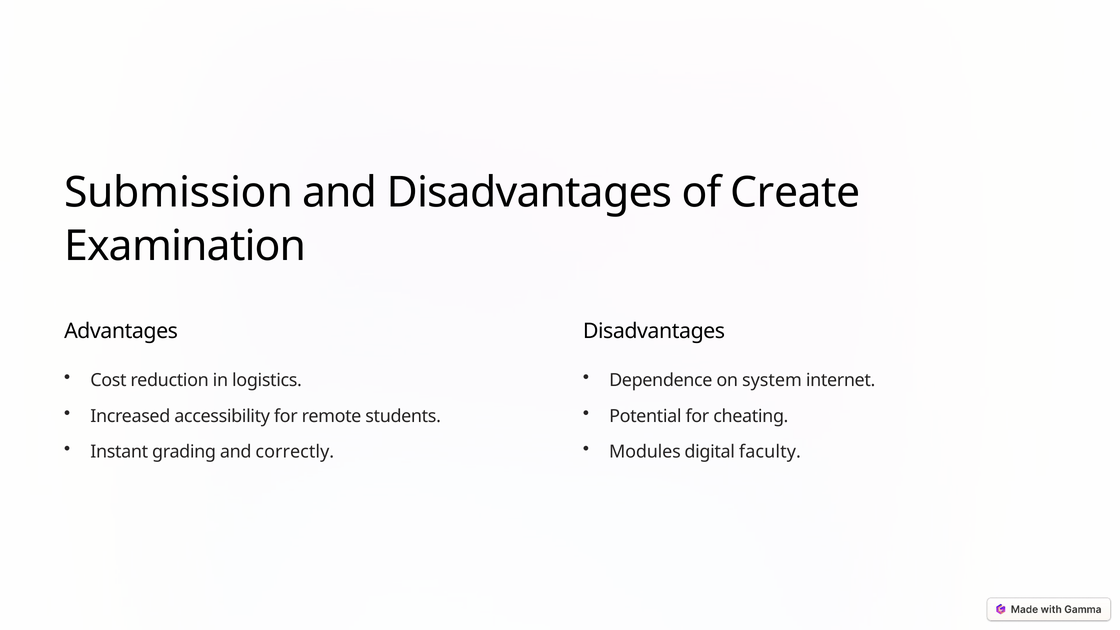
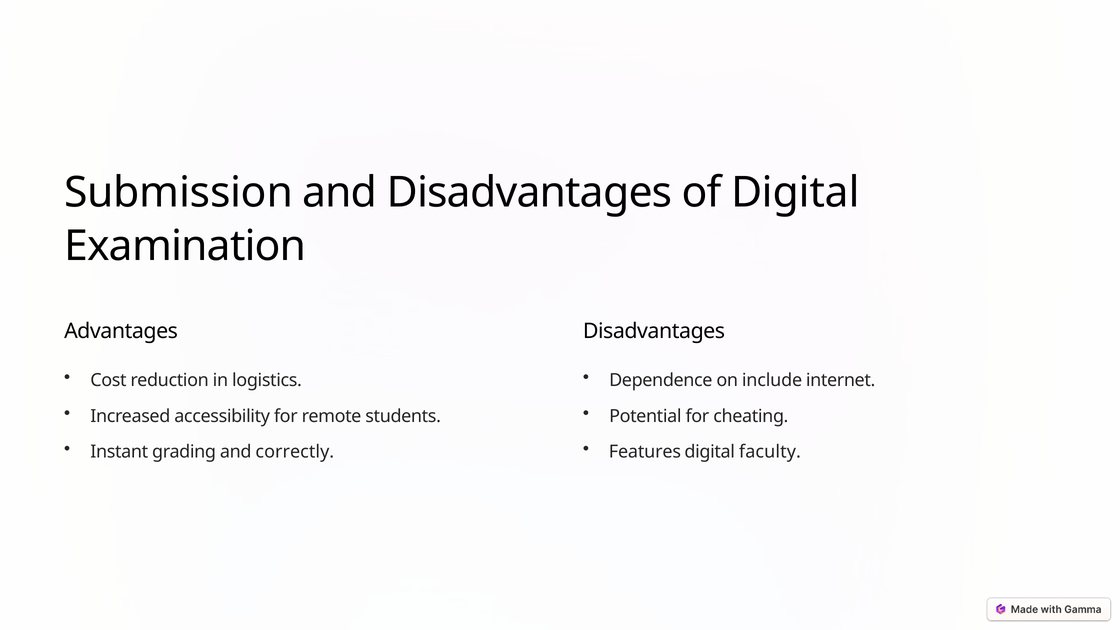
of Create: Create -> Digital (795, 193)
system: system -> include (772, 380)
Modules: Modules -> Features (645, 452)
